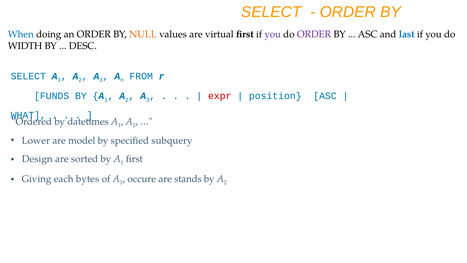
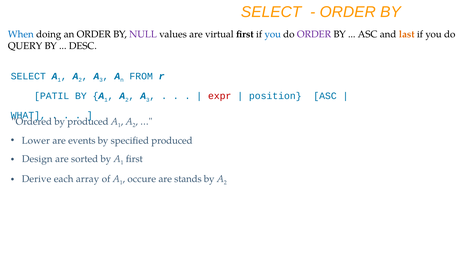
NULL colour: orange -> purple (143, 34)
you colour: purple -> blue (273, 34)
last colour: blue -> orange (407, 34)
WIDTH: WIDTH -> QUERY (25, 46)
FUNDS: FUNDS -> PATIL (52, 96)
by datetimes: datetimes -> produced (88, 121)
model: model -> events (82, 140)
specified subquery: subquery -> produced (172, 140)
Giving: Giving -> Derive (37, 179)
bytes: bytes -> array (88, 179)
